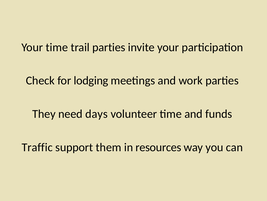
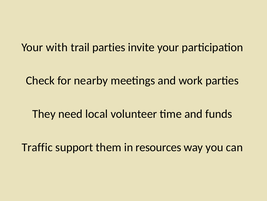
Your time: time -> with (57, 47)
lodging: lodging -> nearby (91, 80)
days: days -> local (97, 114)
